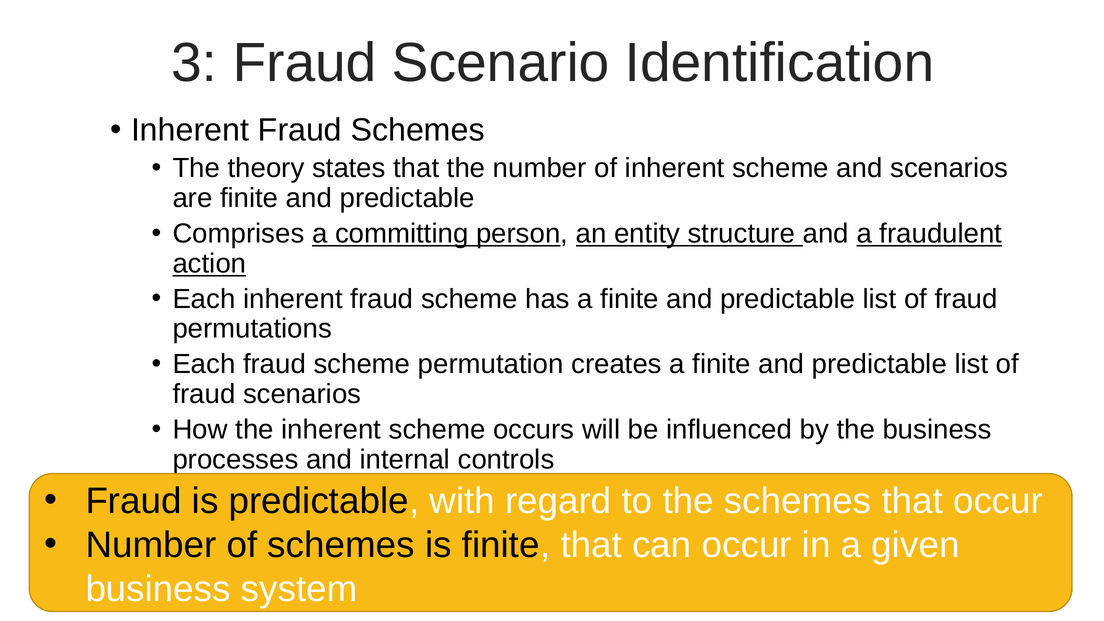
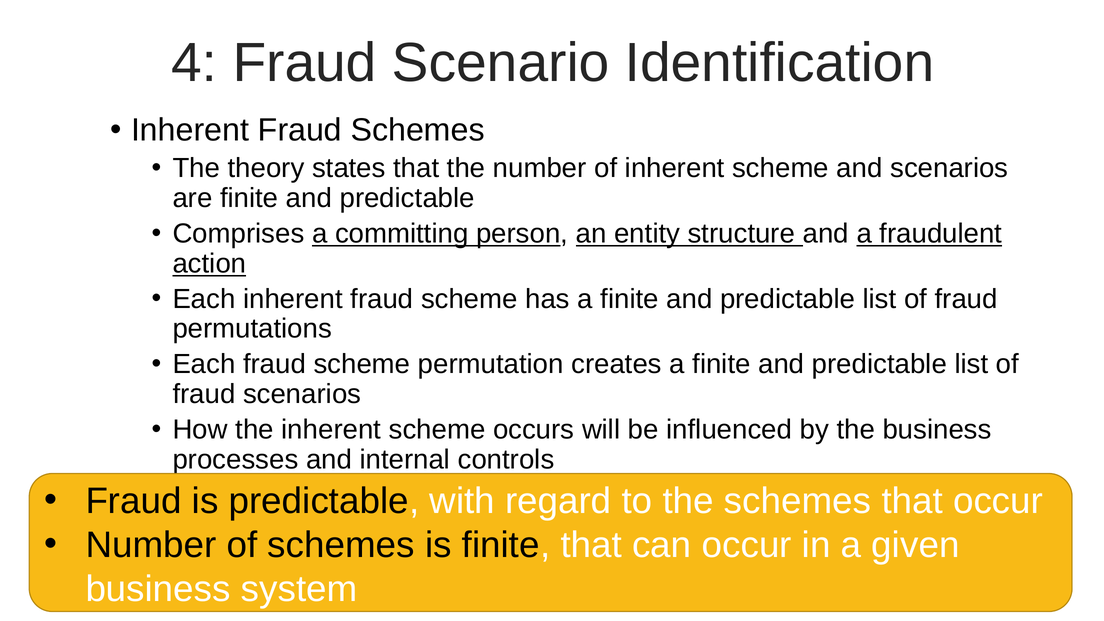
3: 3 -> 4 (194, 63)
